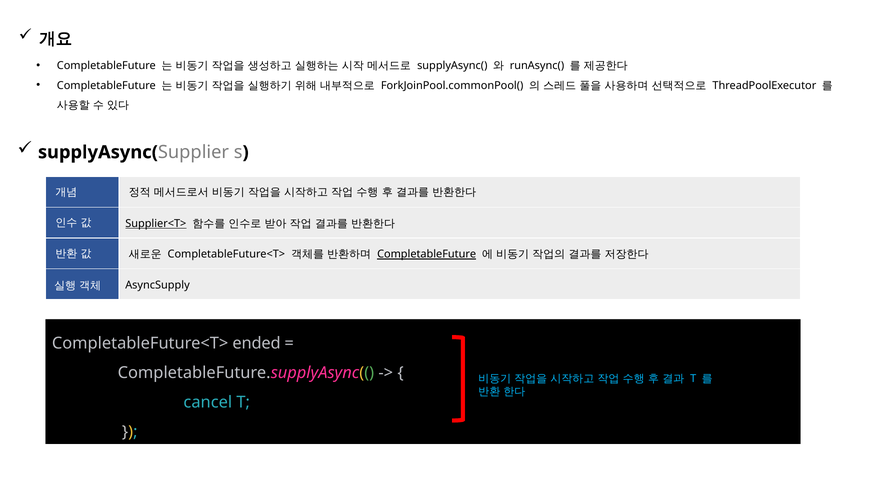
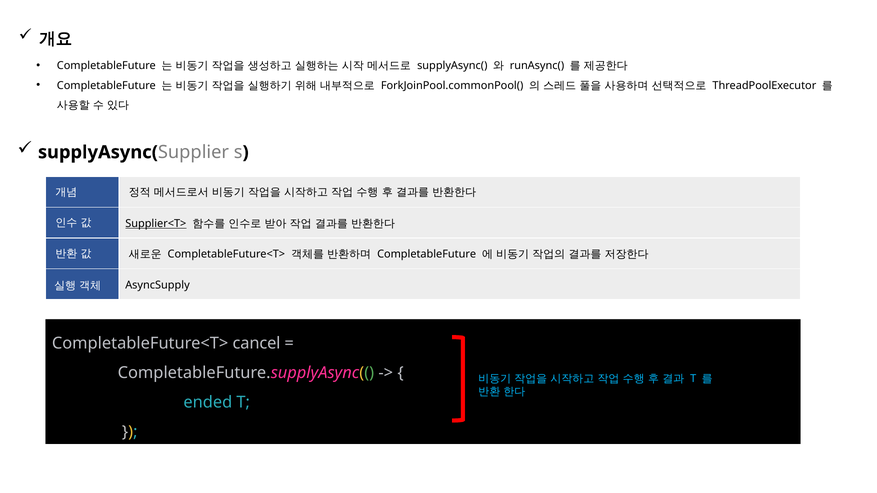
CompletableFuture underline: present -> none (427, 254)
ended: ended -> cancel (257, 343)
cancel: cancel -> ended (208, 403)
